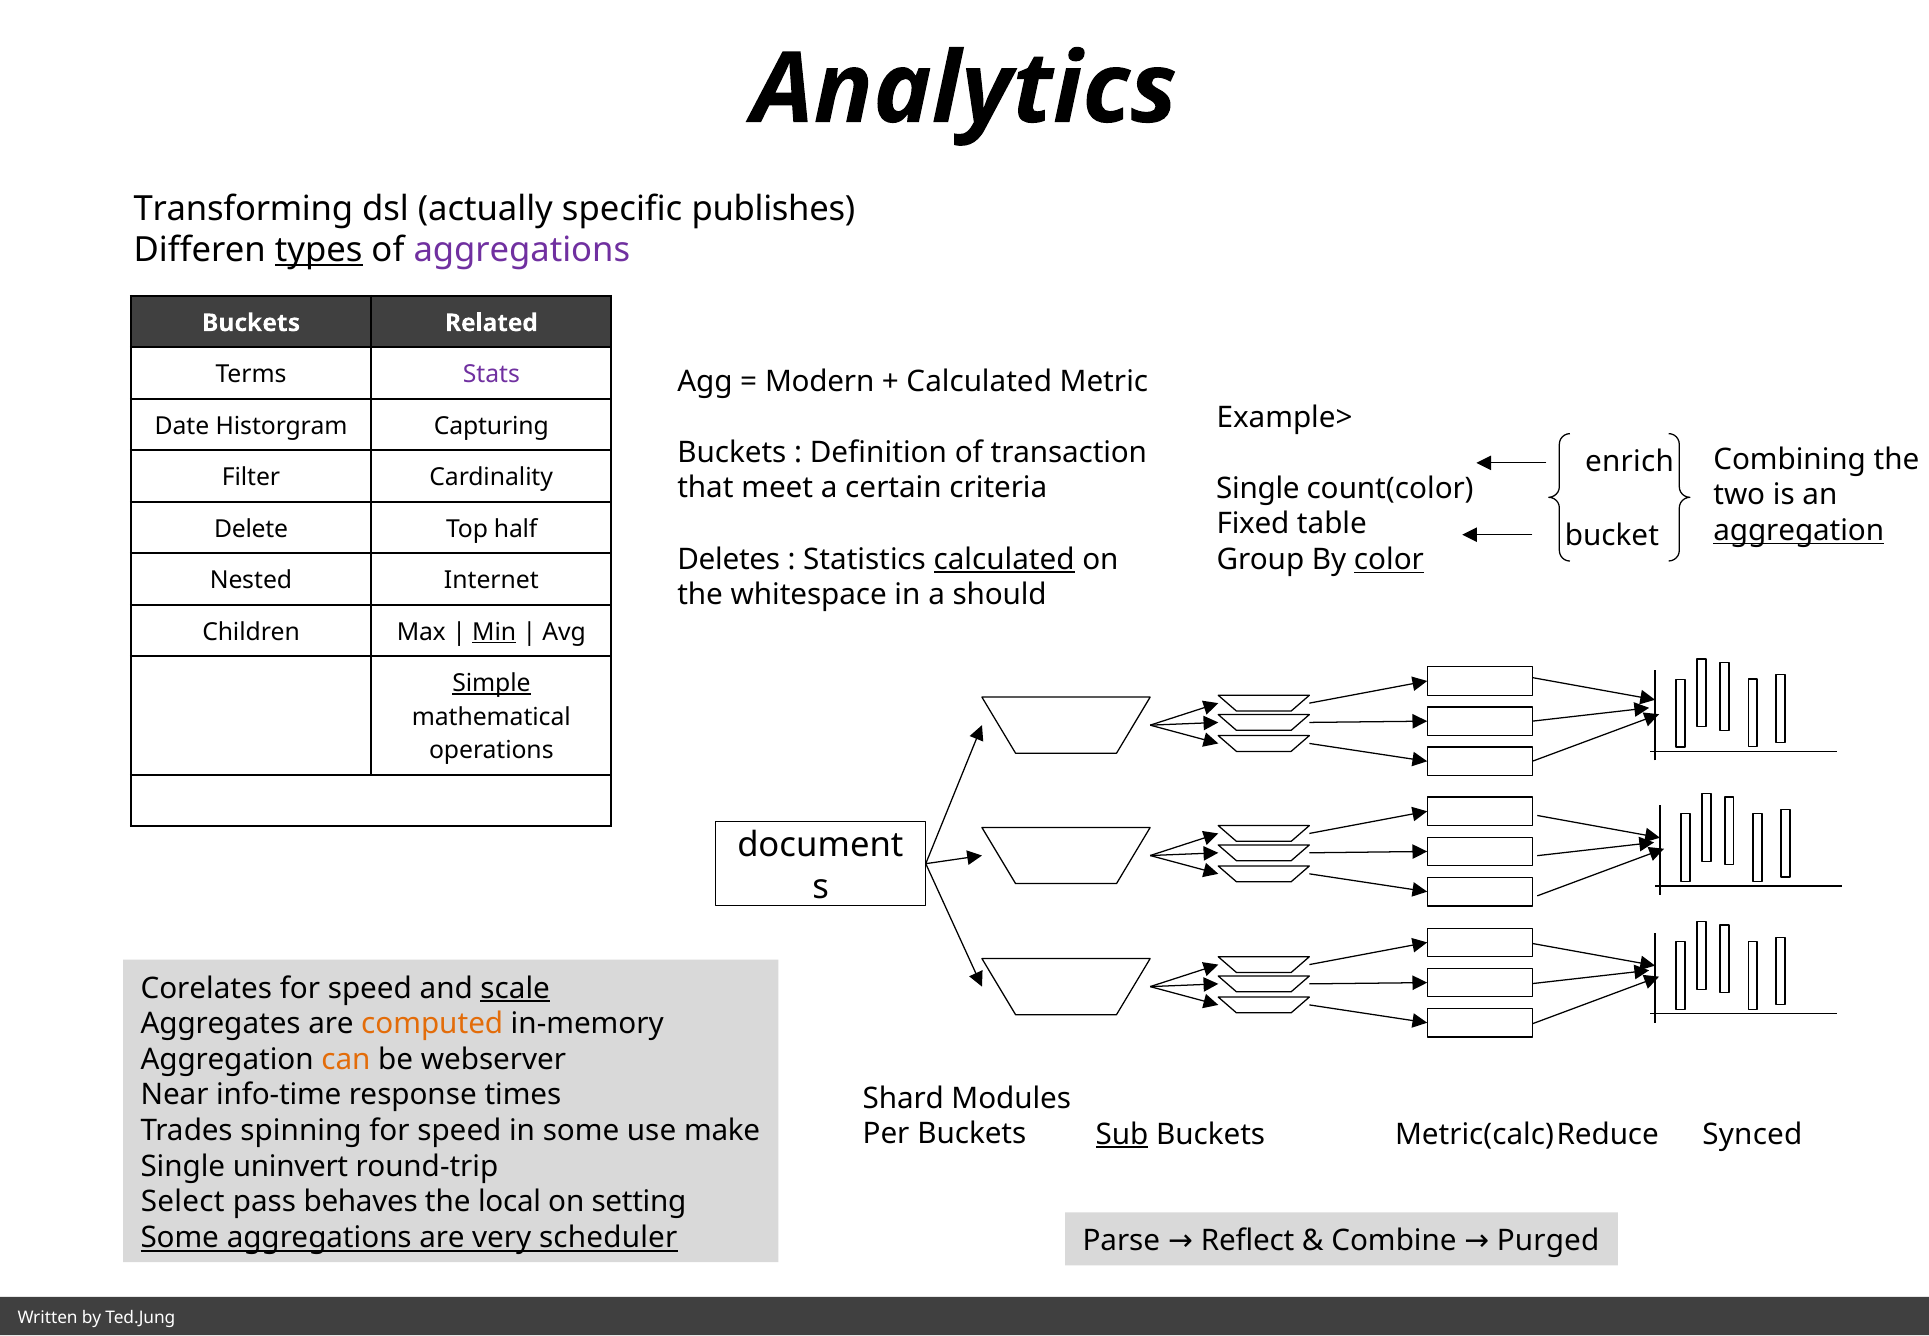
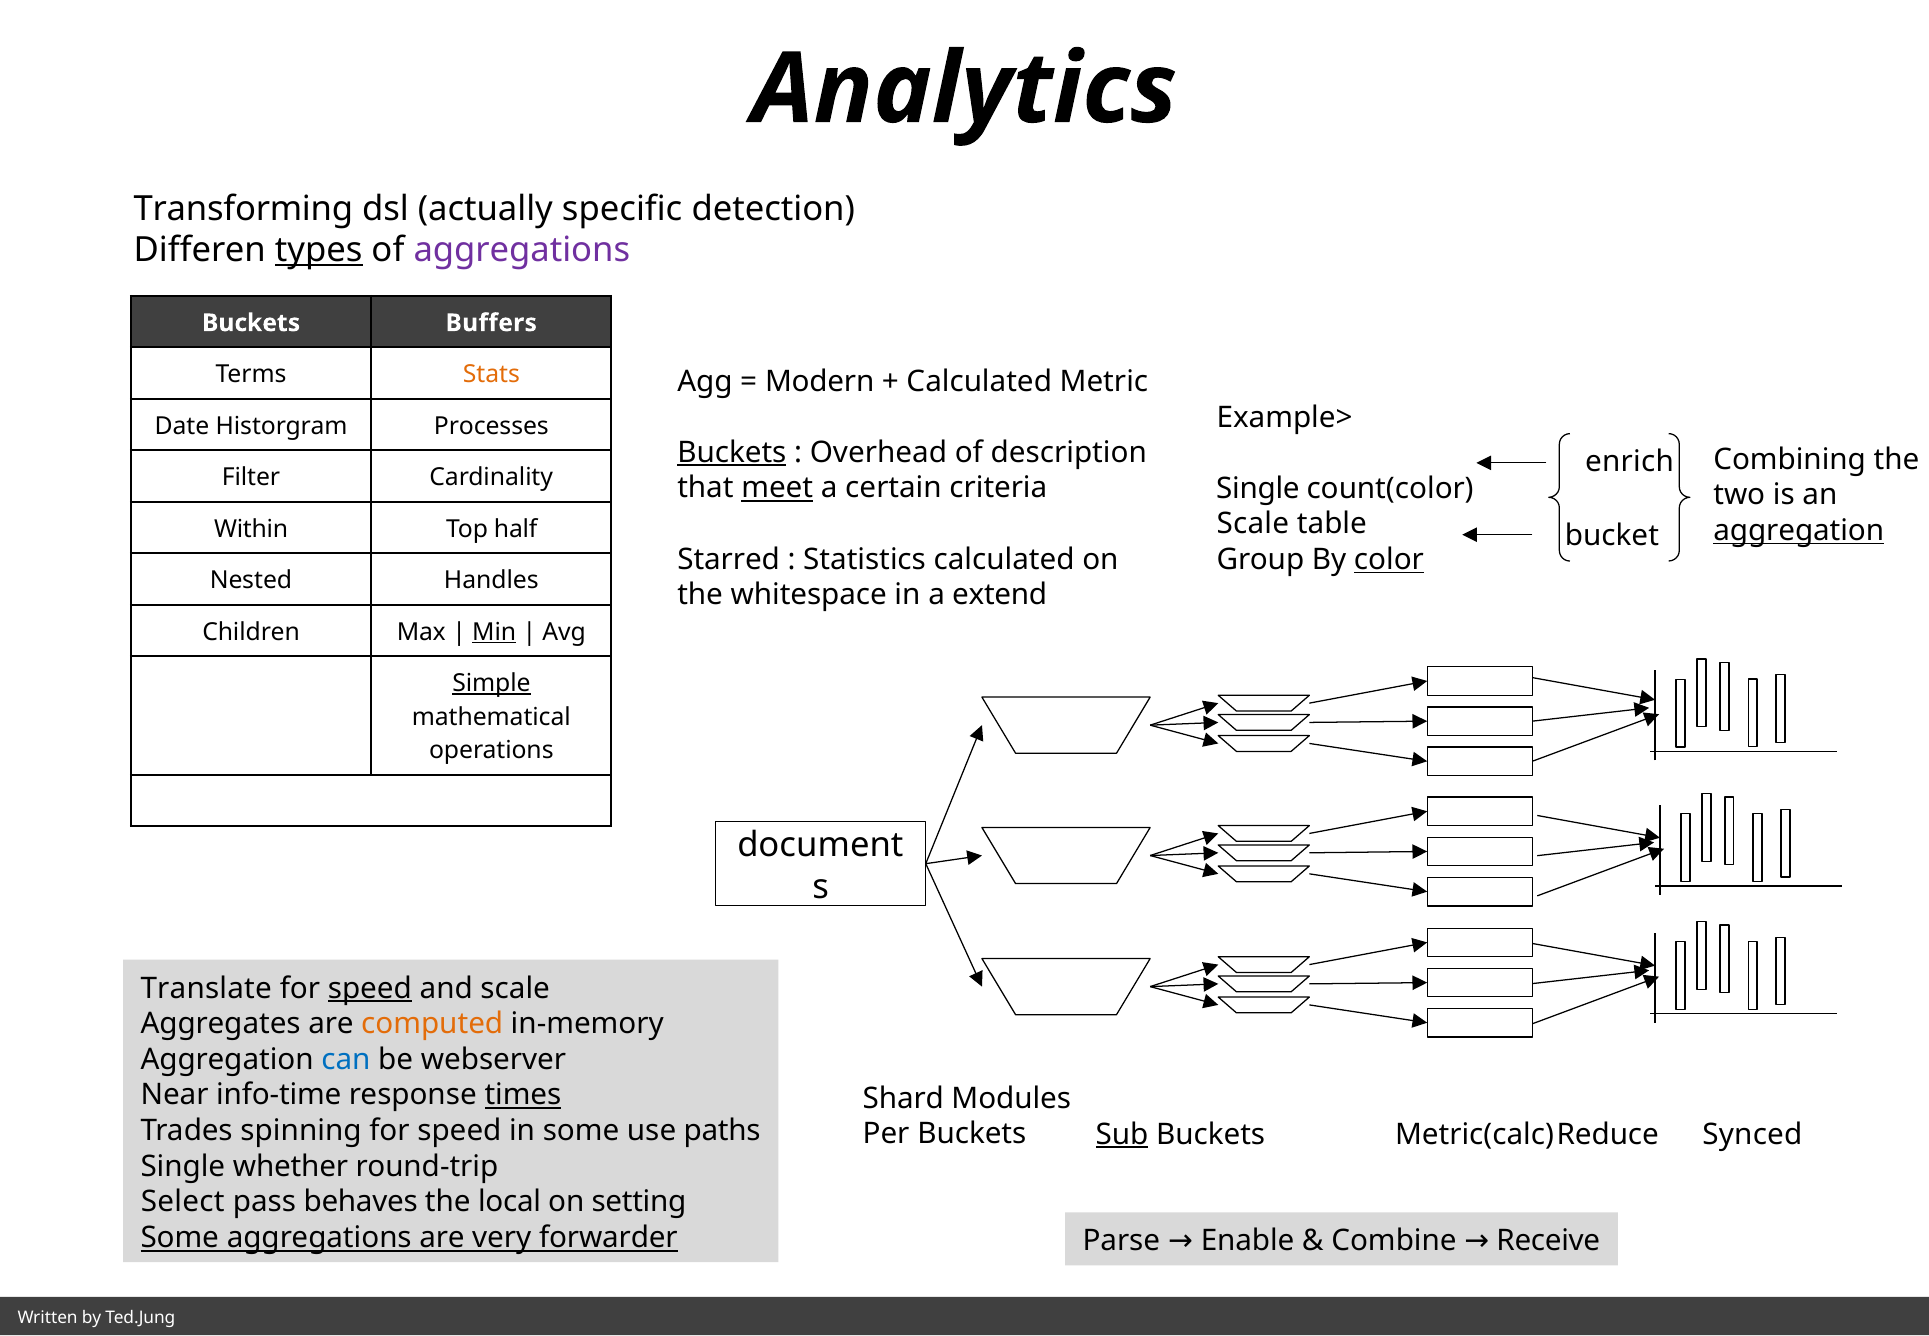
publishes: publishes -> detection (773, 209)
Related: Related -> Buffers (491, 323)
Stats colour: purple -> orange (491, 374)
Capturing: Capturing -> Processes (491, 426)
Buckets underline: none -> present (732, 452)
Definition: Definition -> Overhead (878, 452)
transaction: transaction -> description (1069, 452)
meet underline: none -> present (777, 488)
Fixed: Fixed -> Scale (1253, 524)
Delete: Delete -> Within (251, 529)
Deletes: Deletes -> Starred (729, 559)
calculated underline: present -> none (1004, 559)
Internet: Internet -> Handles (491, 580)
should: should -> extend (1000, 595)
Corelates: Corelates -> Translate (206, 988)
speed underline: none -> present (370, 988)
scale underline: present -> none (515, 988)
can colour: orange -> blue (346, 1059)
times underline: none -> present (523, 1095)
make: make -> paths (722, 1130)
uninvert: uninvert -> whether (291, 1166)
scheduler: scheduler -> forwarder (608, 1237)
Reflect: Reflect -> Enable (1248, 1240)
Purged: Purged -> Receive (1548, 1240)
